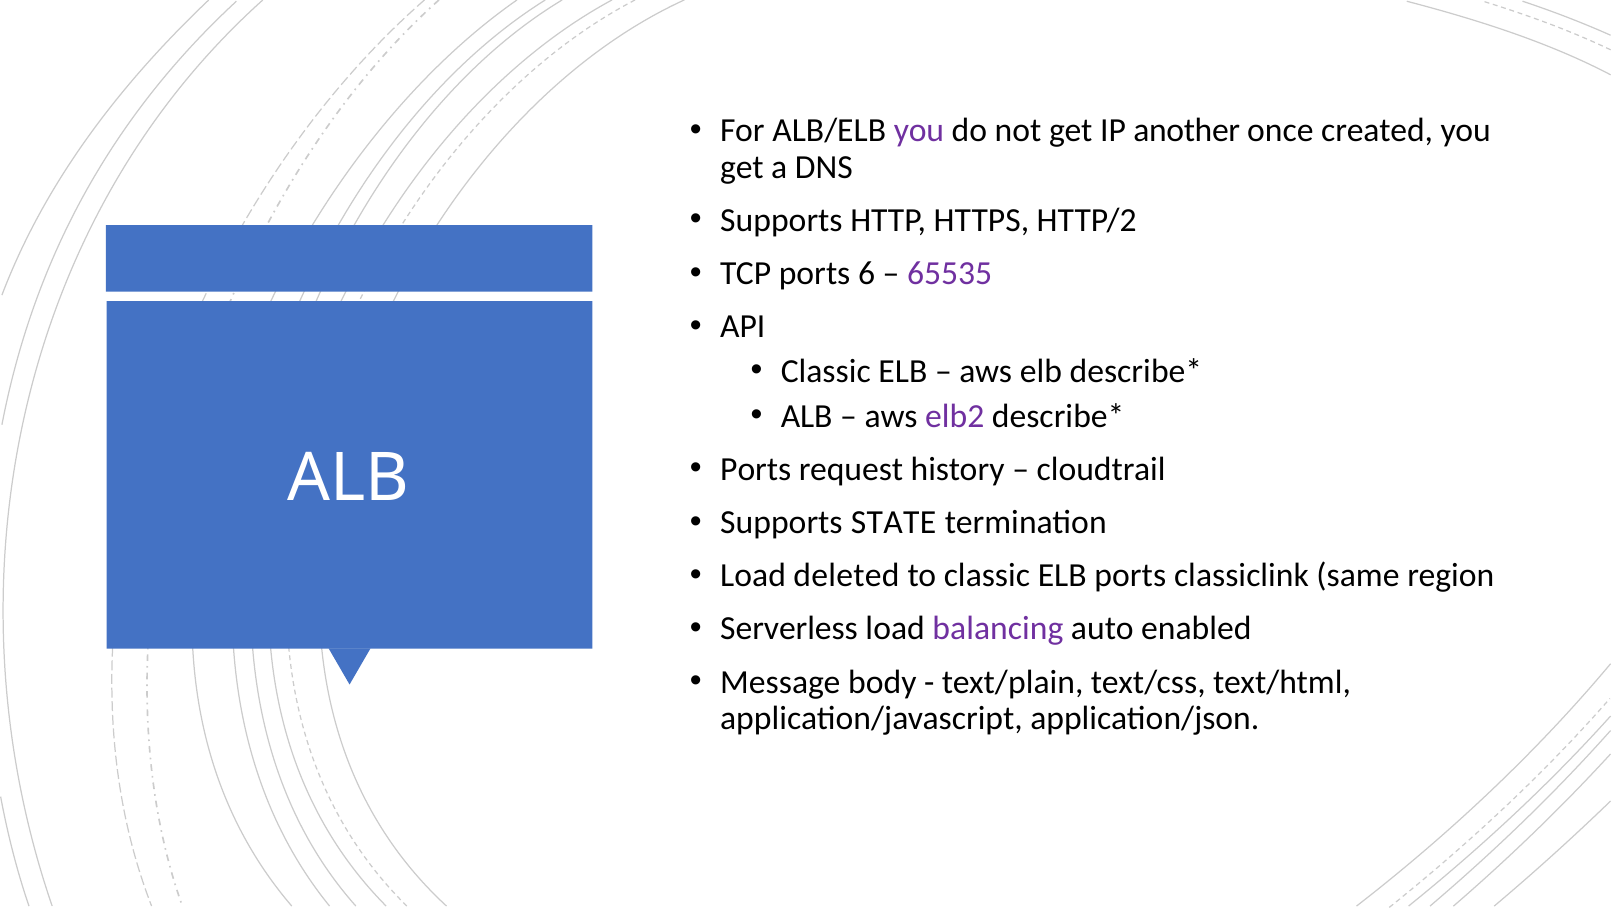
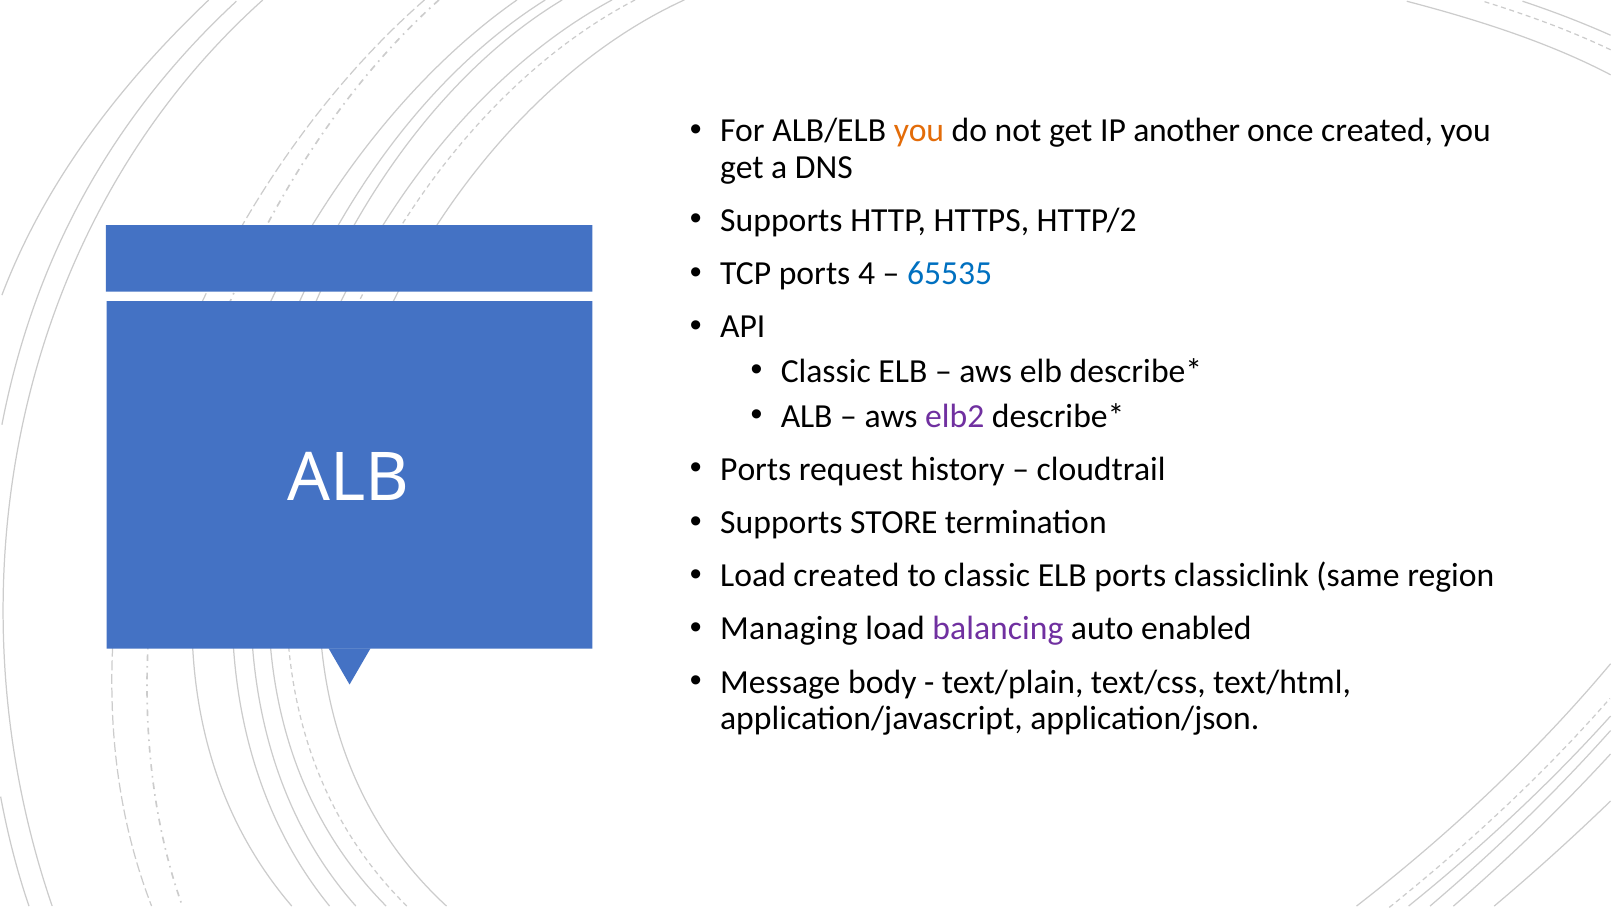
you colour: purple -> orange (919, 131)
6: 6 -> 4 (867, 273)
65535 colour: purple -> blue (950, 273)
STATE: STATE -> STORE (894, 522)
Load deleted: deleted -> created (847, 576)
Serverless: Serverless -> Managing (789, 629)
